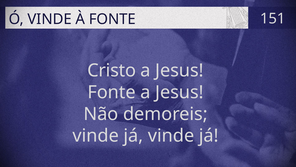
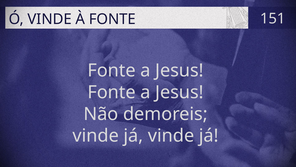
Cristo: Cristo -> Fonte (112, 70)
